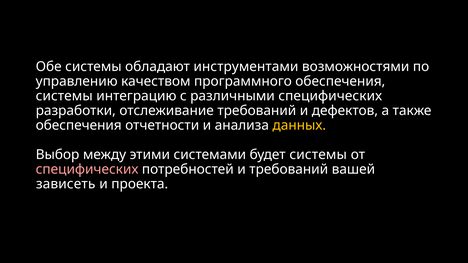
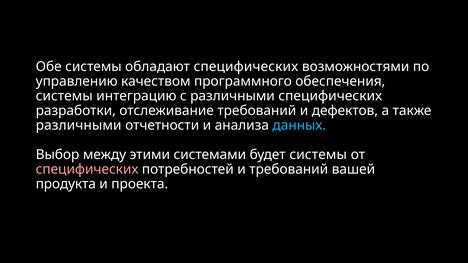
обладают инструментами: инструментами -> специфических (246, 67)
обеспечения: обеспечения -> различными (79, 125)
данных colour: yellow -> light blue (299, 125)
зависеть: зависеть -> продукта (66, 184)
